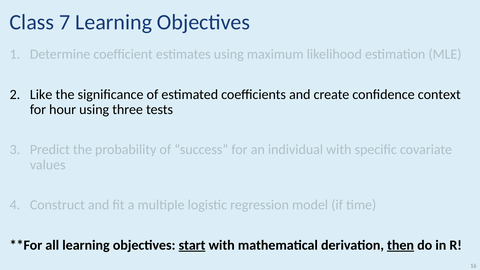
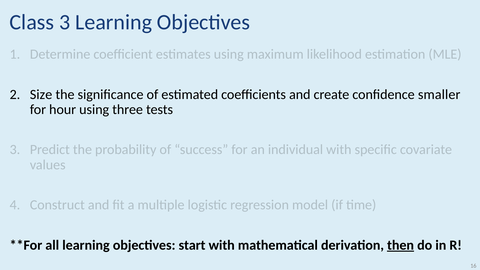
Class 7: 7 -> 3 (65, 22)
Like: Like -> Size (41, 94)
context: context -> smaller (439, 94)
start underline: present -> none (192, 245)
